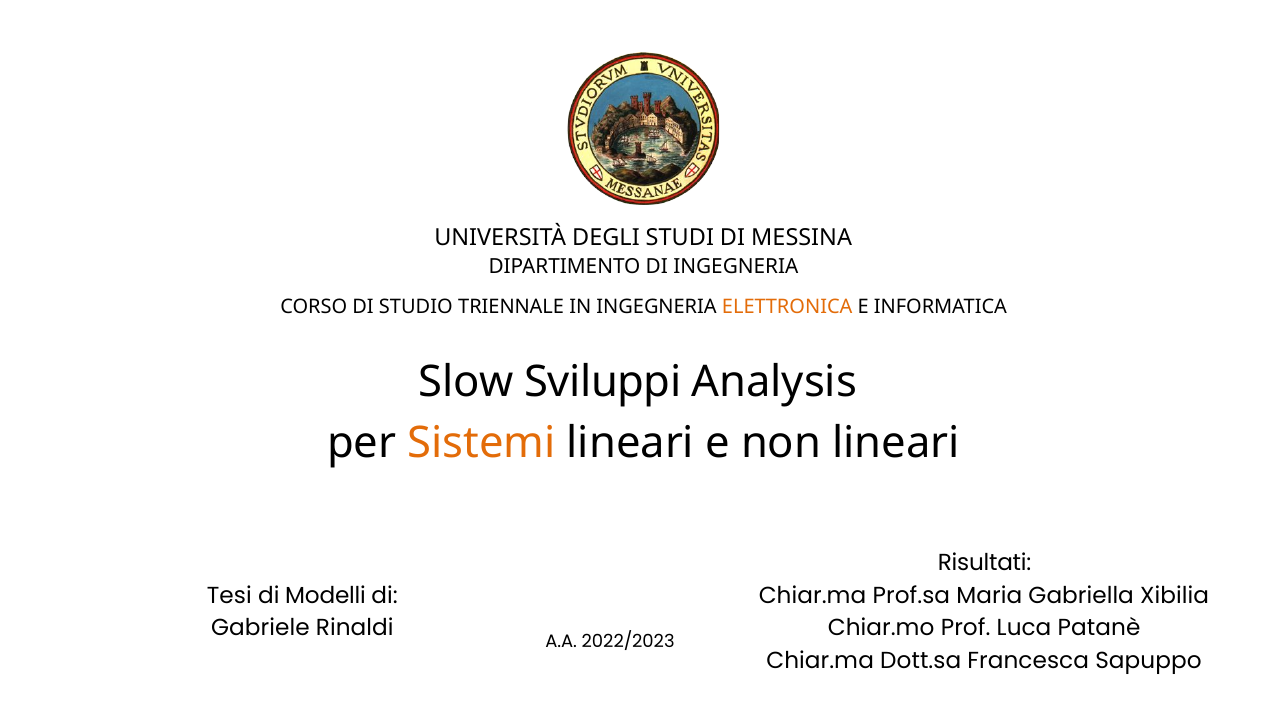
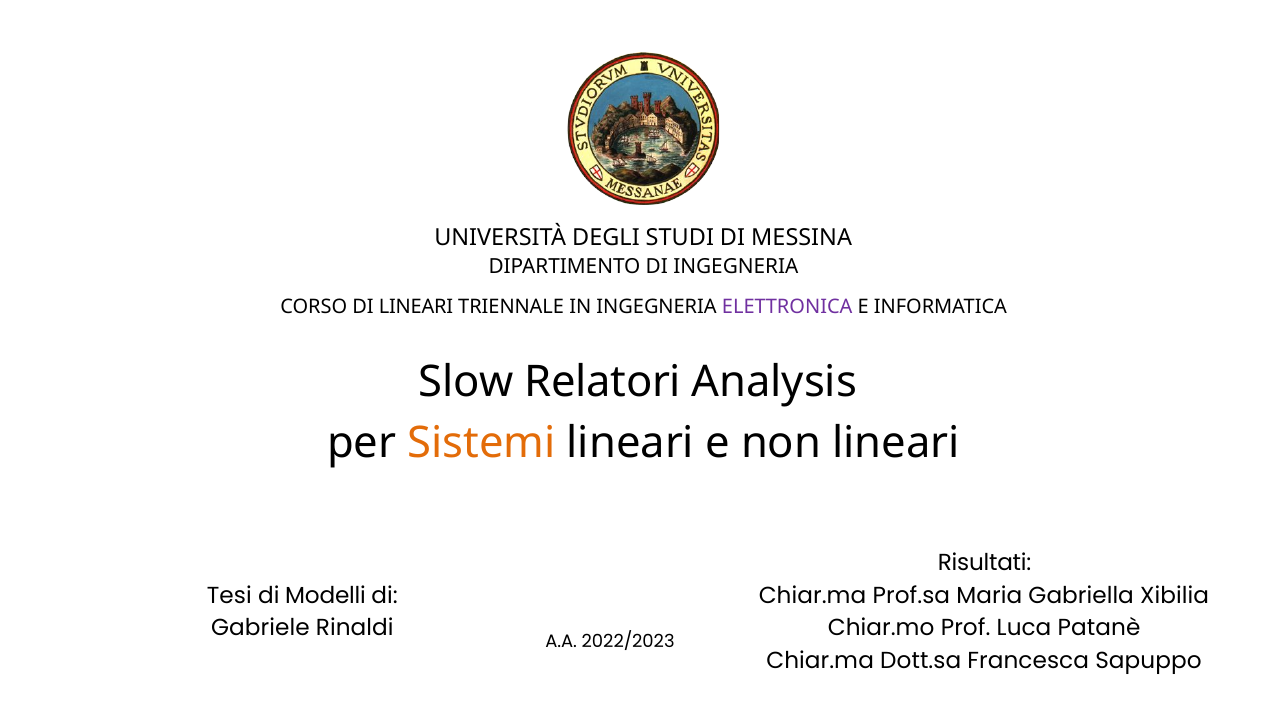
DI STUDIO: STUDIO -> LINEARI (416, 307)
ELETTRONICA colour: orange -> purple (787, 307)
Sviluppi: Sviluppi -> Relatori (603, 382)
